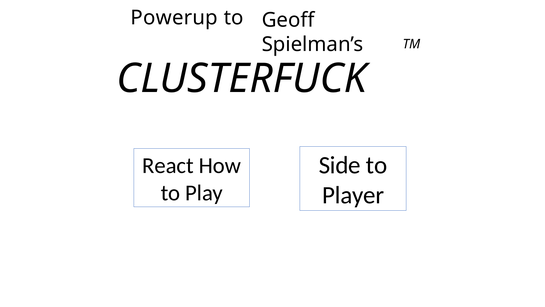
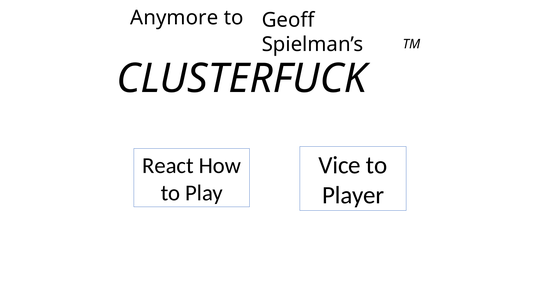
Powerup: Powerup -> Anymore (174, 18)
Side: Side -> Vice (340, 165)
